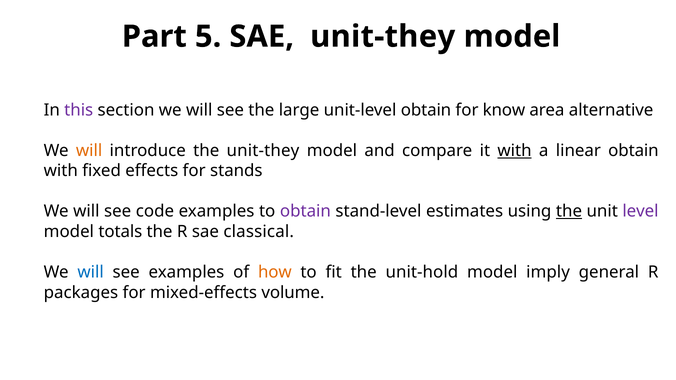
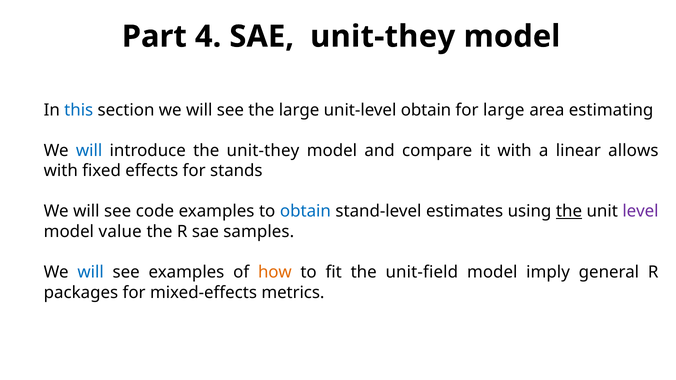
5: 5 -> 4 (208, 37)
this colour: purple -> blue (79, 110)
for know: know -> large (504, 110)
alternative: alternative -> estimating (611, 110)
will colour: orange -> blue (89, 151)
with underline: present -> none (515, 151)
linear obtain: obtain -> allows (633, 151)
obtain colour: purple -> blue (305, 212)
totals: totals -> value (120, 232)
classical: classical -> samples (259, 232)
unit-hold: unit-hold -> unit-field (422, 272)
volume: volume -> metrics (293, 293)
